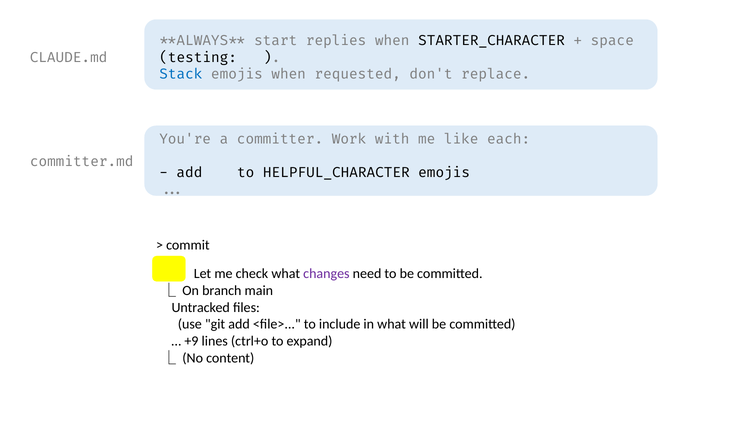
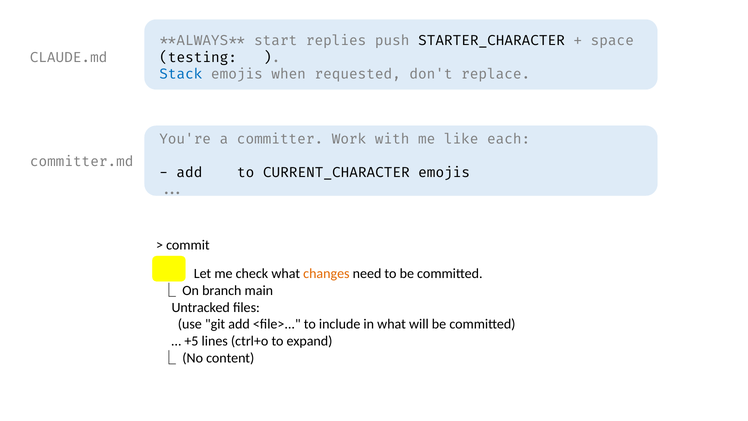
replies when: when -> push (392, 41)
HELPFUL_CHARACTER: HELPFUL_CHARACTER -> CURRENT_CHARACTER (336, 172)
changes colour: purple -> orange (326, 274)
+9: +9 -> +5 (191, 341)
